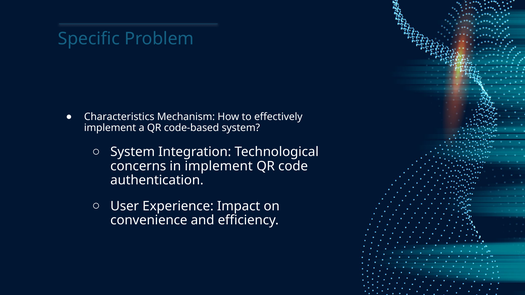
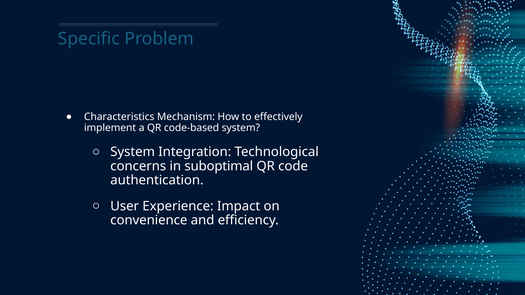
in implement: implement -> suboptimal (219, 166)
